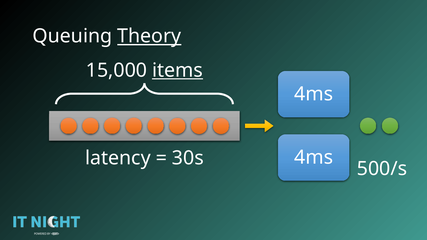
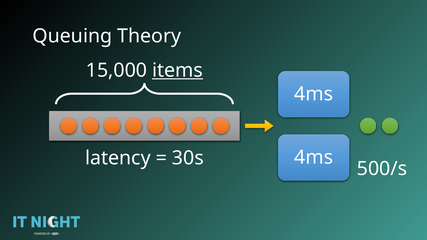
Theory underline: present -> none (149, 36)
